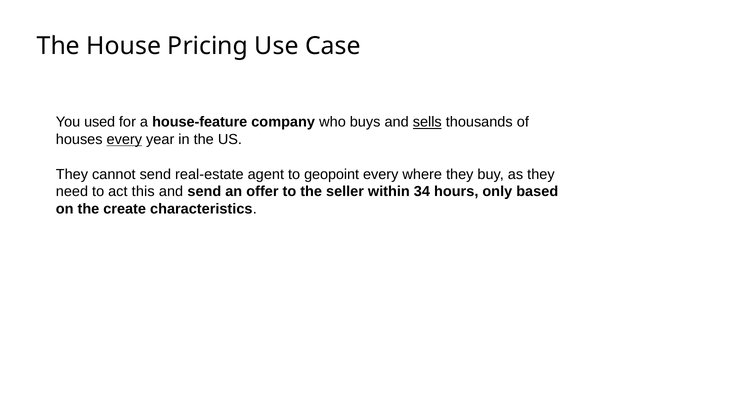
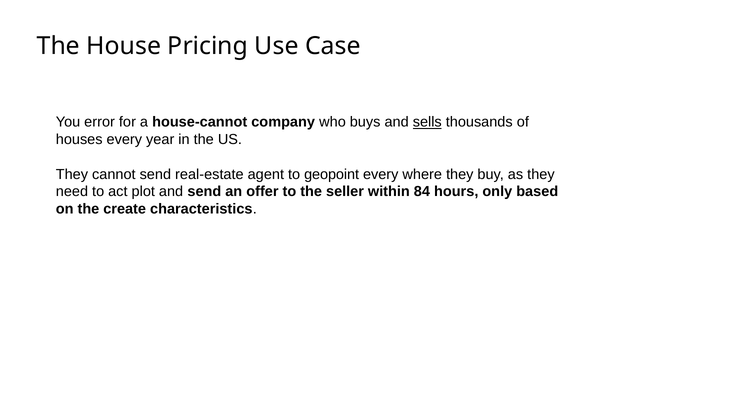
used: used -> error (100, 122)
house-feature: house-feature -> house-cannot (200, 122)
every underline: present -> none (124, 140)
this: this -> plot (143, 192)
34: 34 -> 84 (422, 192)
